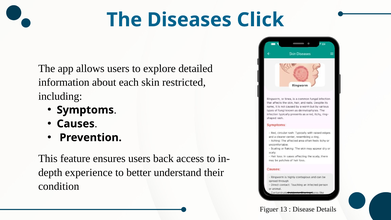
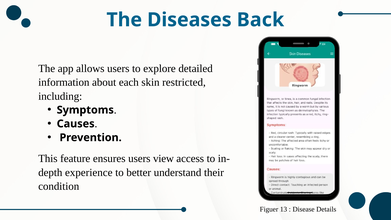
Click: Click -> Back (260, 20)
back: back -> view (163, 159)
